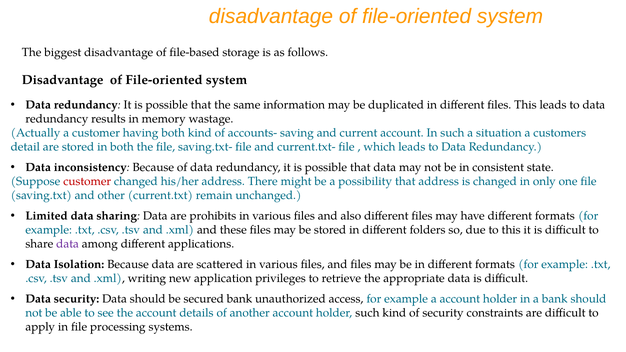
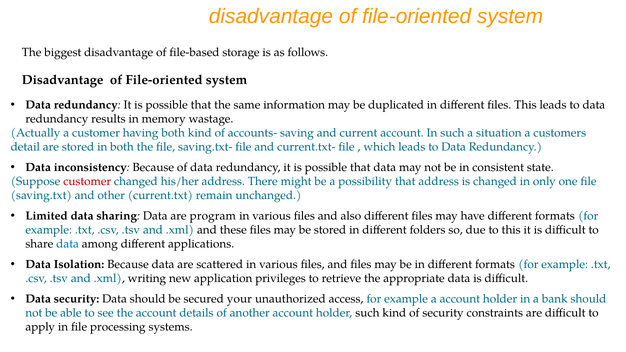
prohibits: prohibits -> program (213, 216)
data colour: purple -> blue (68, 244)
secured bank: bank -> your (239, 299)
